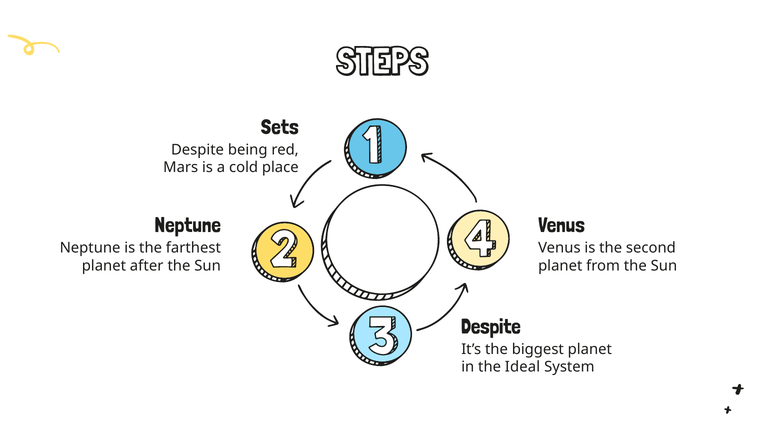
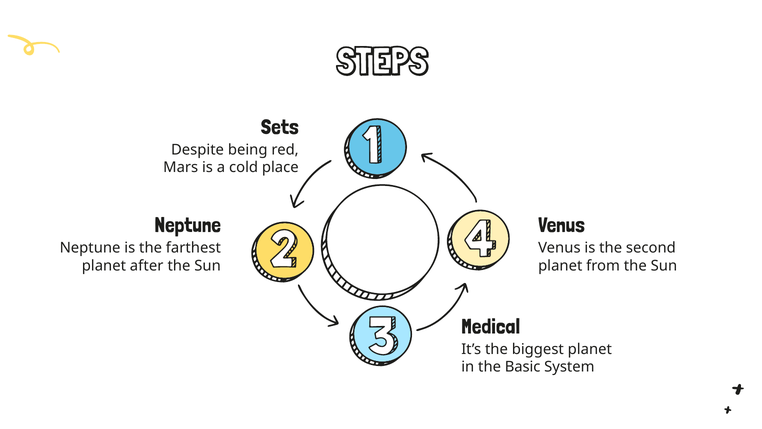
Despite: Despite -> Medical (491, 326)
Ideal: Ideal -> Basic (523, 367)
